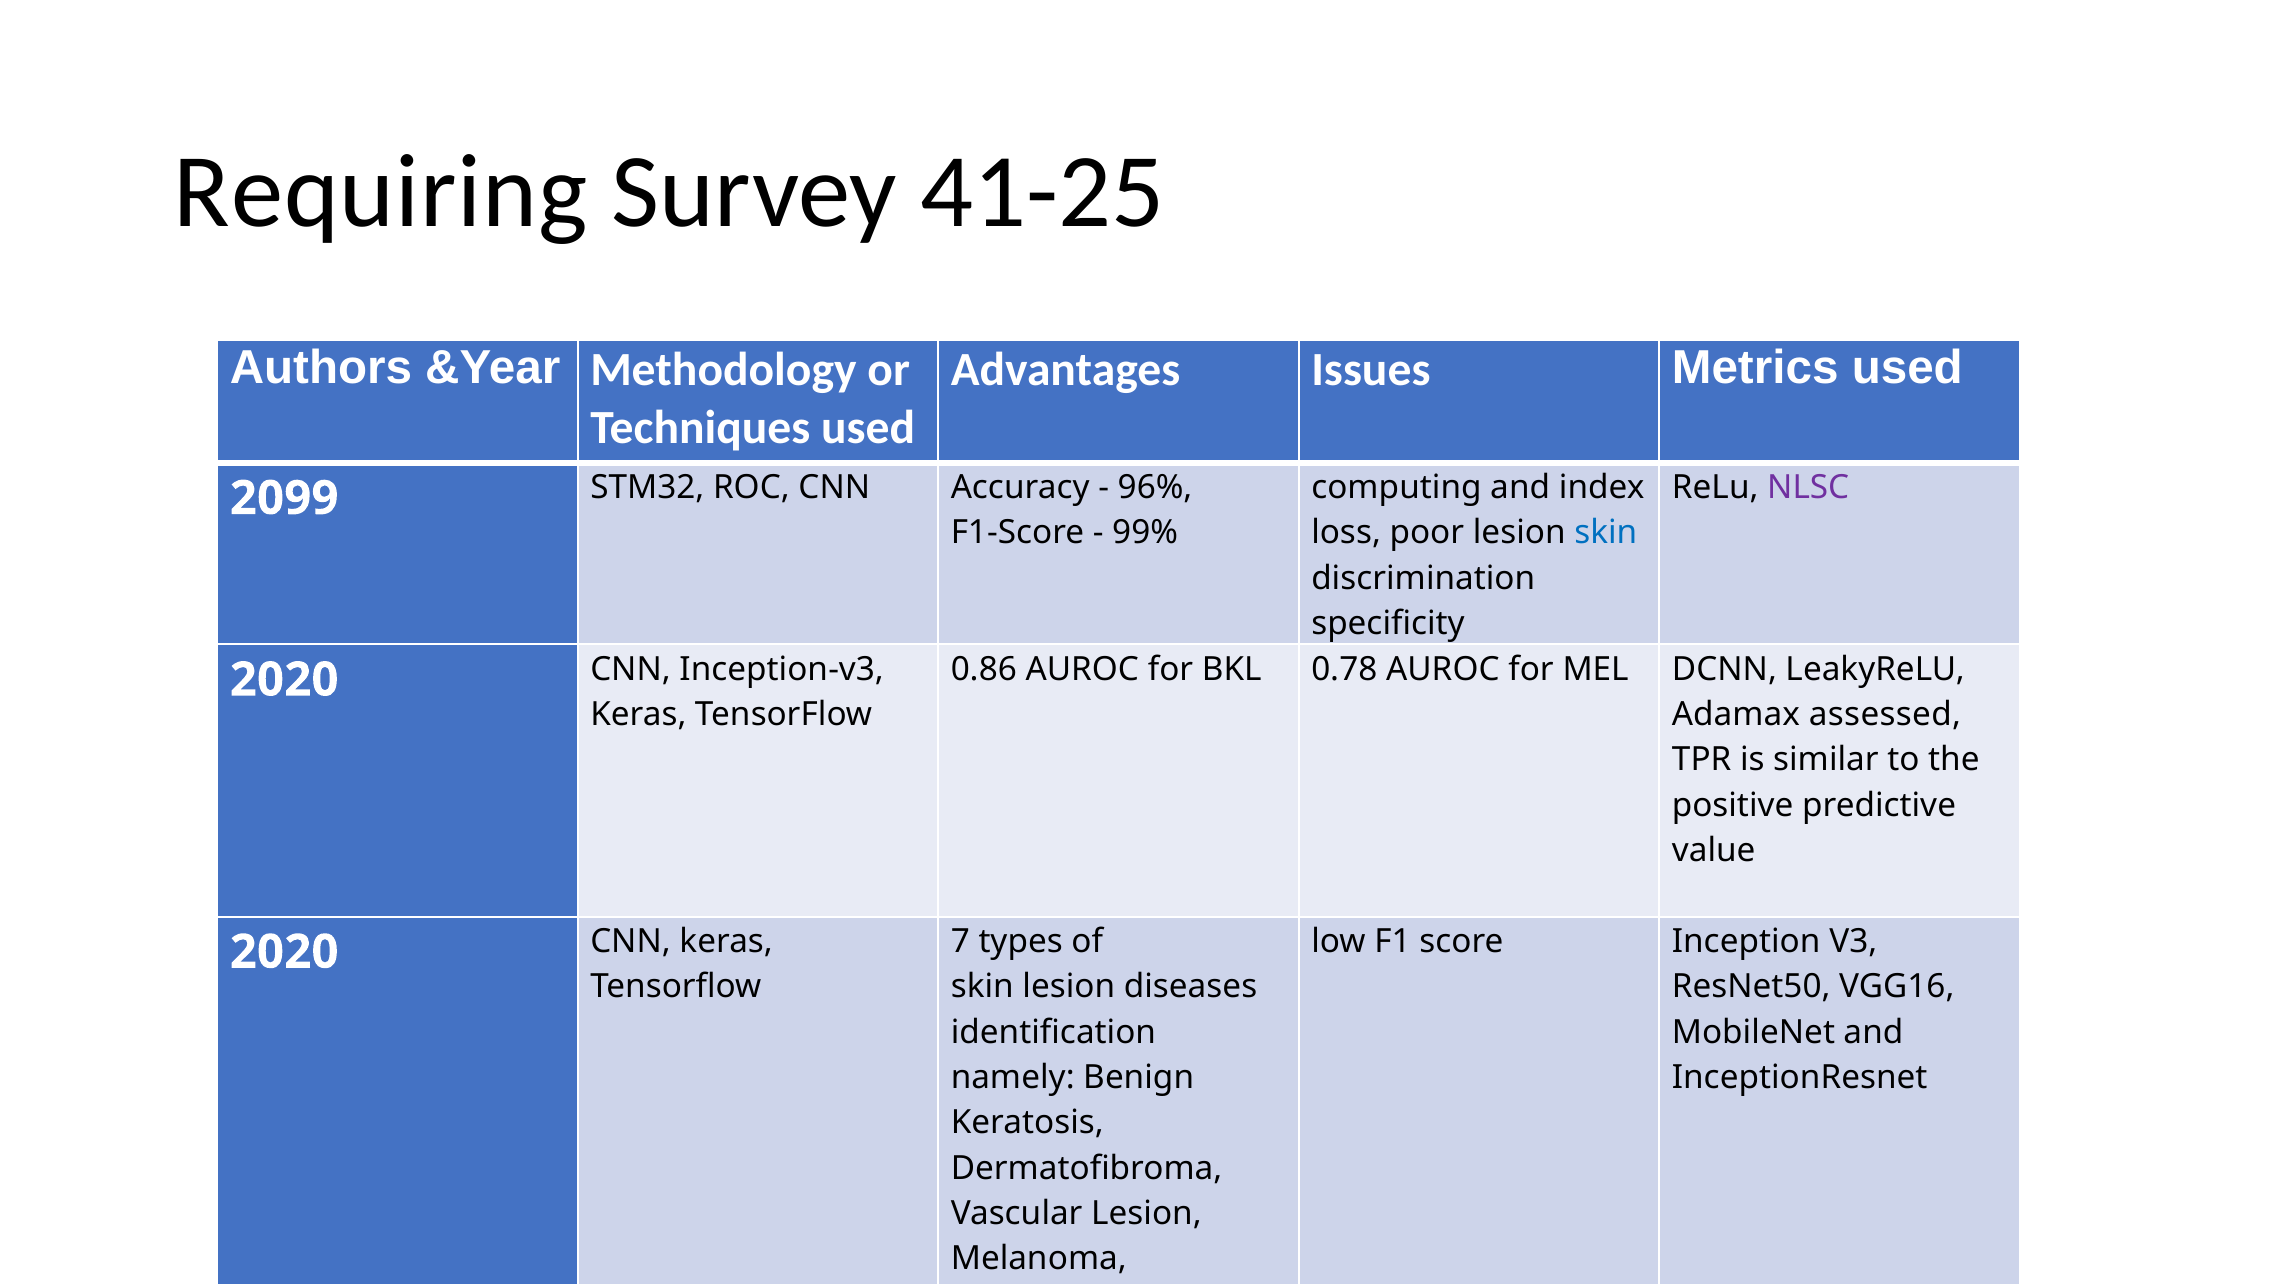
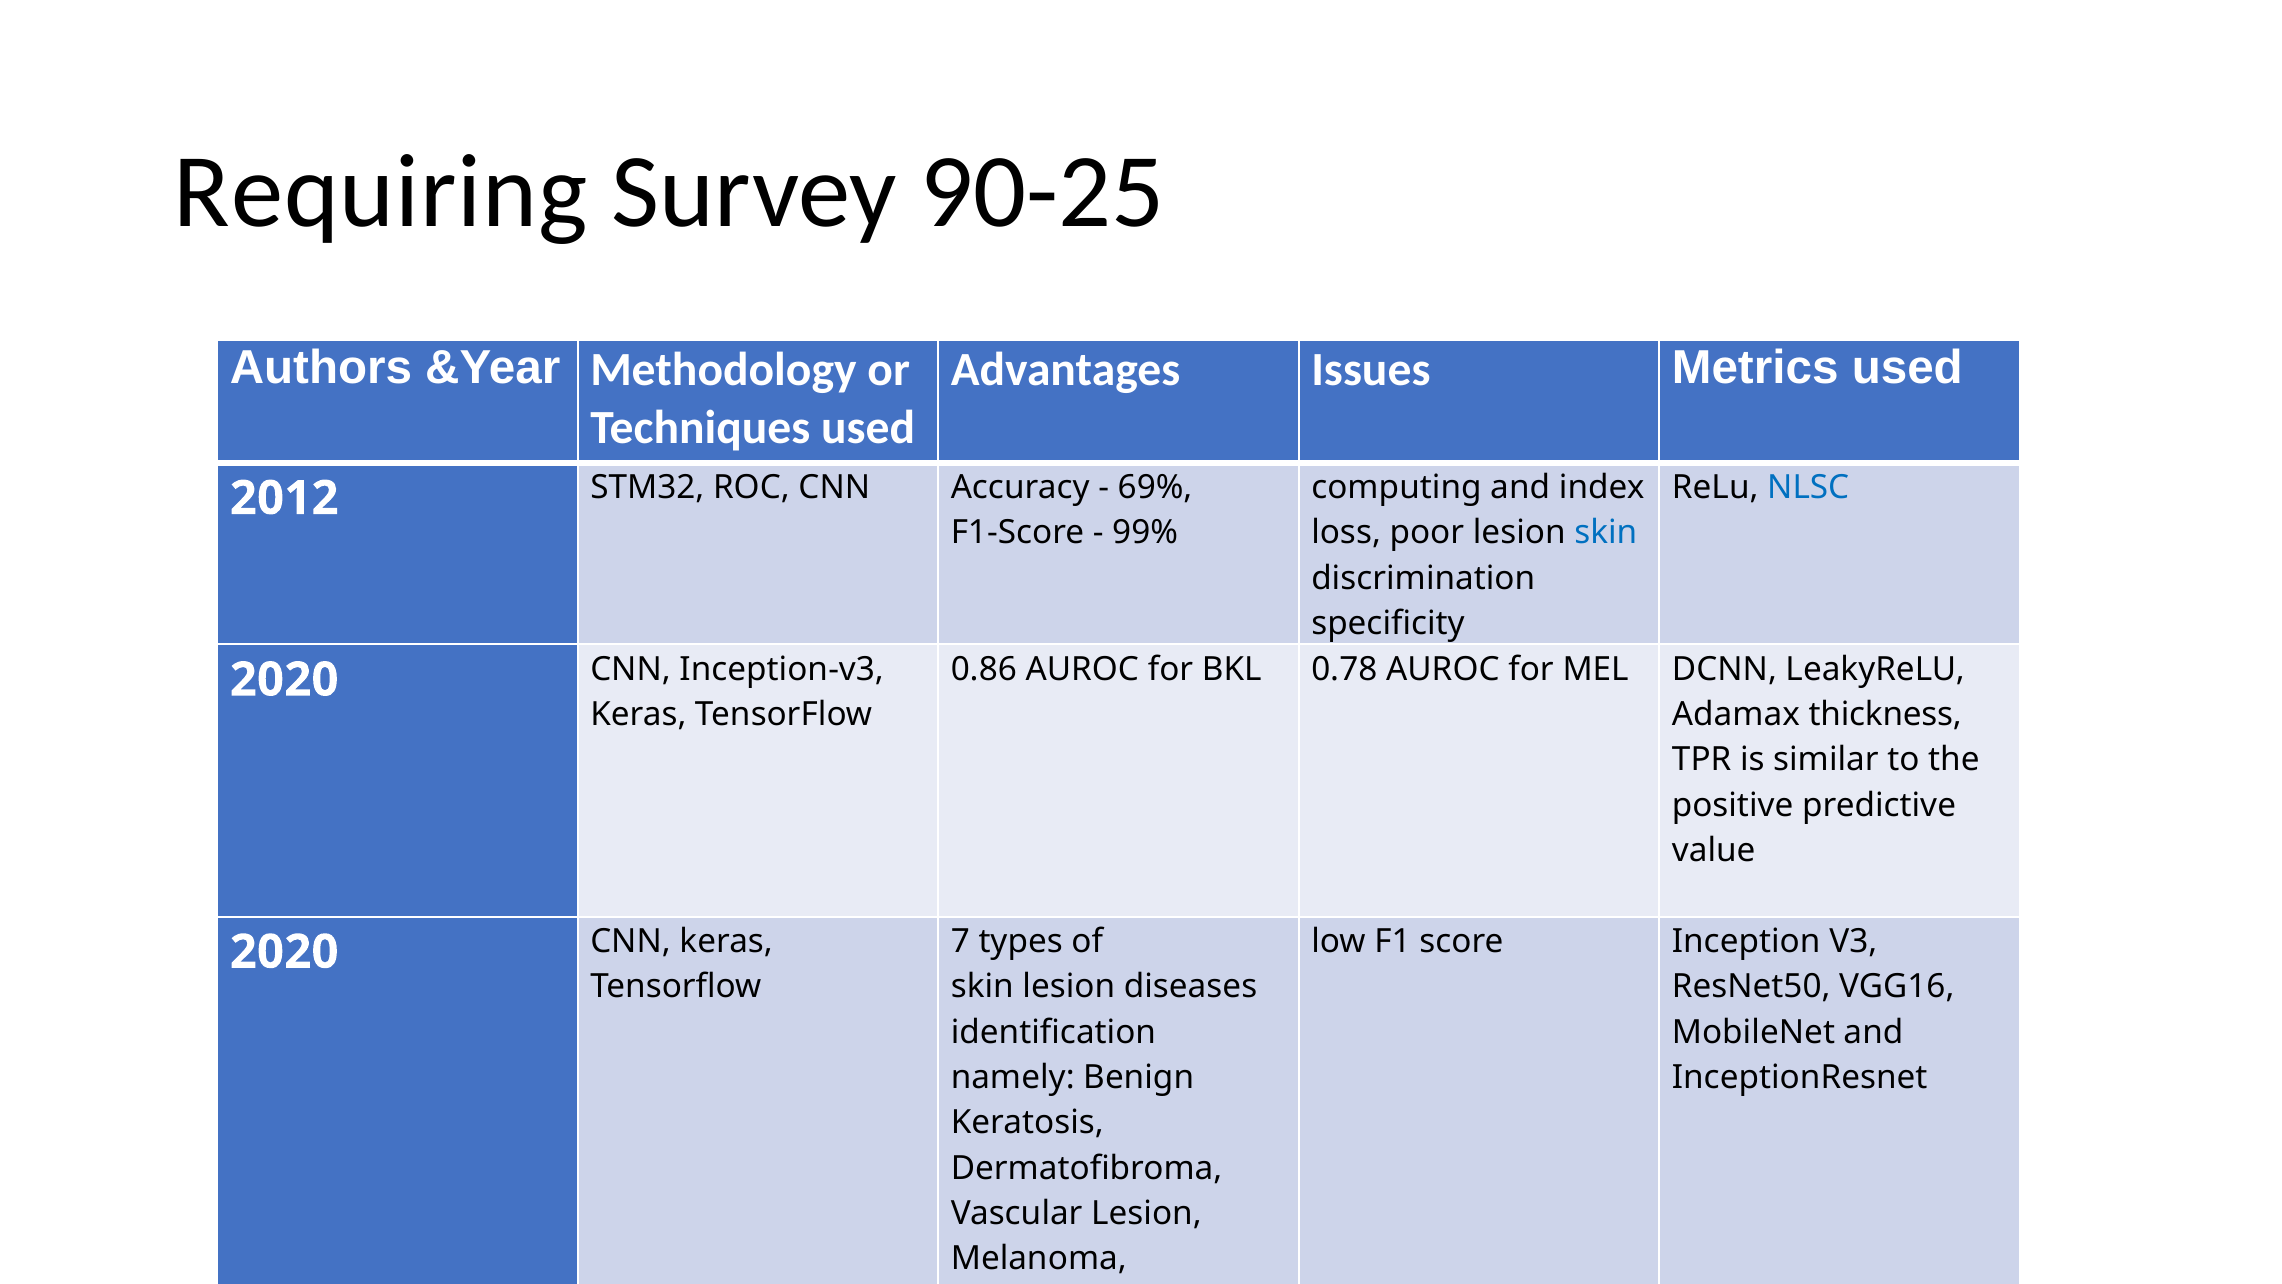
41-25: 41-25 -> 90-25 (1042, 192)
NLSC colour: purple -> blue (1808, 487)
2099: 2099 -> 2012 (284, 498)
96%: 96% -> 69% (1155, 487)
assessed: assessed -> thickness (1885, 714)
